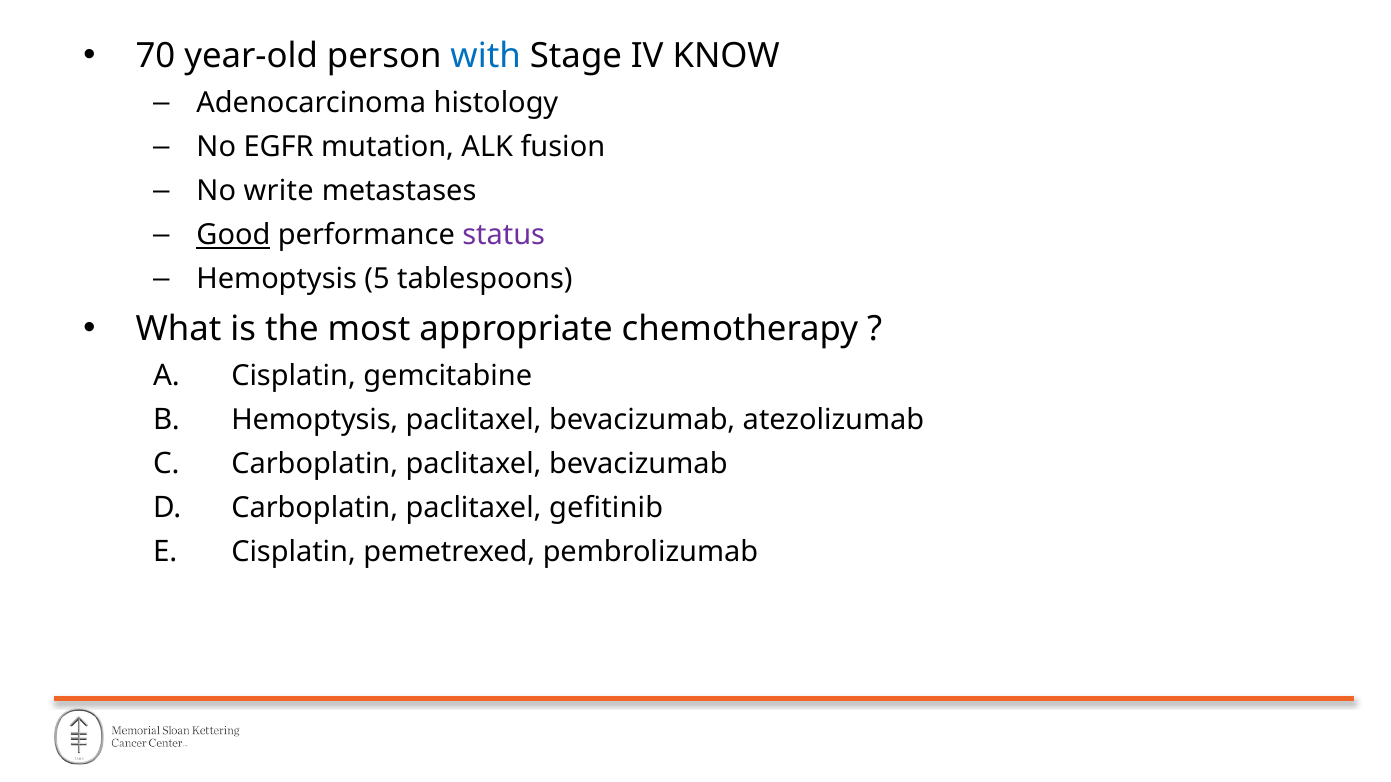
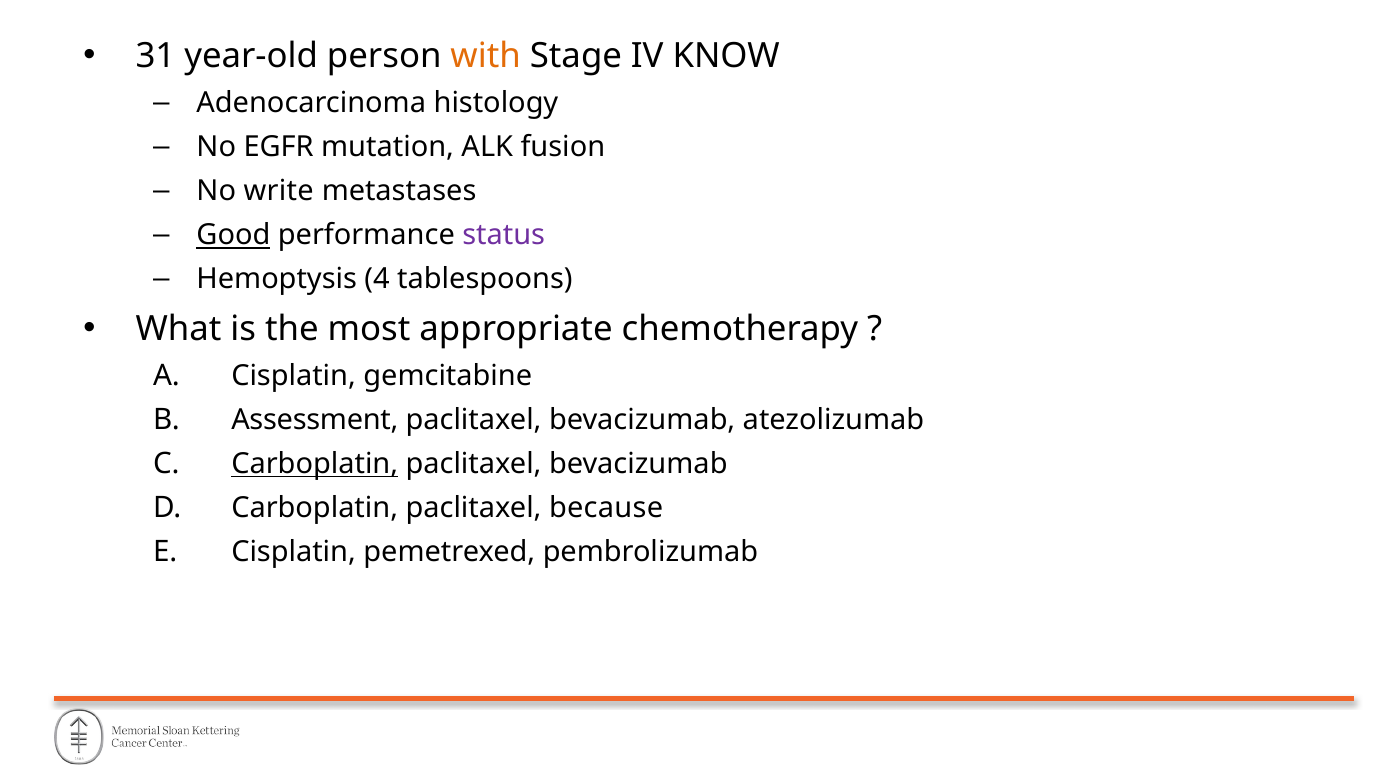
70: 70 -> 31 (155, 56)
with colour: blue -> orange (486, 56)
5: 5 -> 4 (377, 280)
Hemoptysis: Hemoptysis -> Assessment (315, 420)
Carboplatin underline: none -> present (315, 464)
gefitinib: gefitinib -> because (606, 508)
